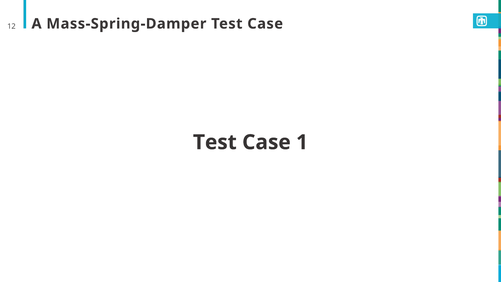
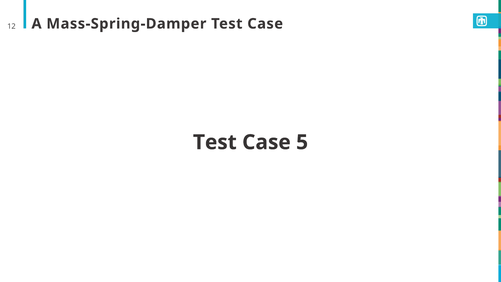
1: 1 -> 5 (302, 142)
